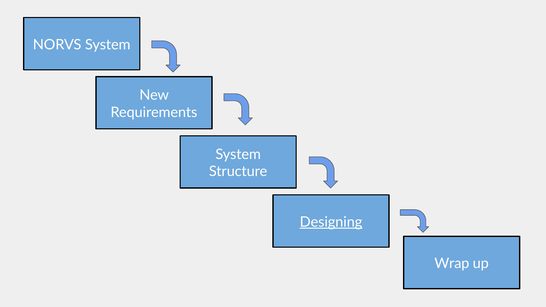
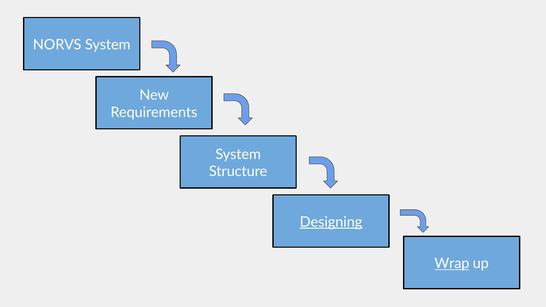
Wrap underline: none -> present (452, 264)
